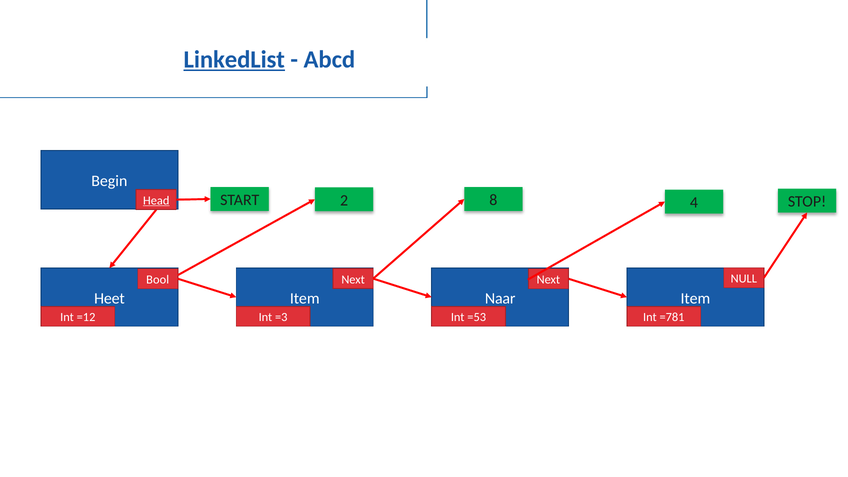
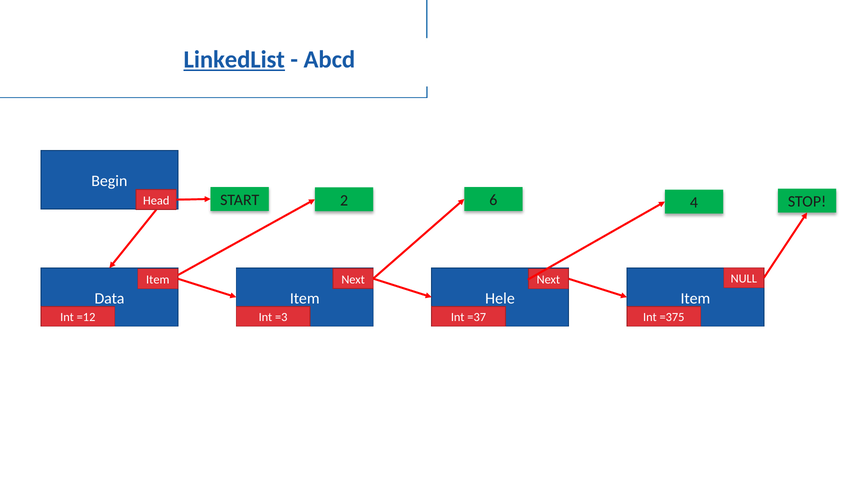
8: 8 -> 6 (493, 200)
Head underline: present -> none (156, 201)
Bool: Bool -> Item (158, 280)
Heet: Heet -> Data (109, 298)
Naar: Naar -> Hele (500, 298)
=53: =53 -> =37 (477, 317)
=781: =781 -> =375 (672, 317)
